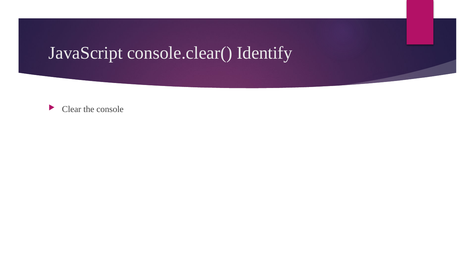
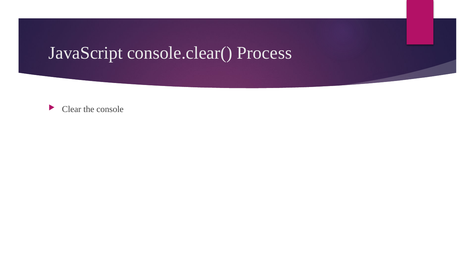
Identify: Identify -> Process (264, 53)
